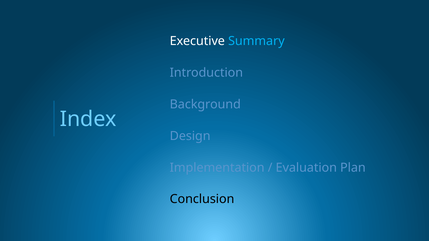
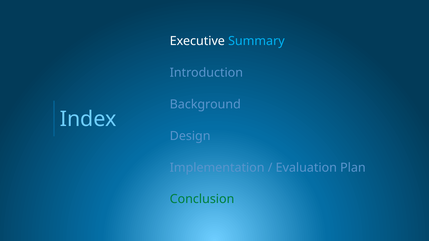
Conclusion colour: black -> green (202, 199)
